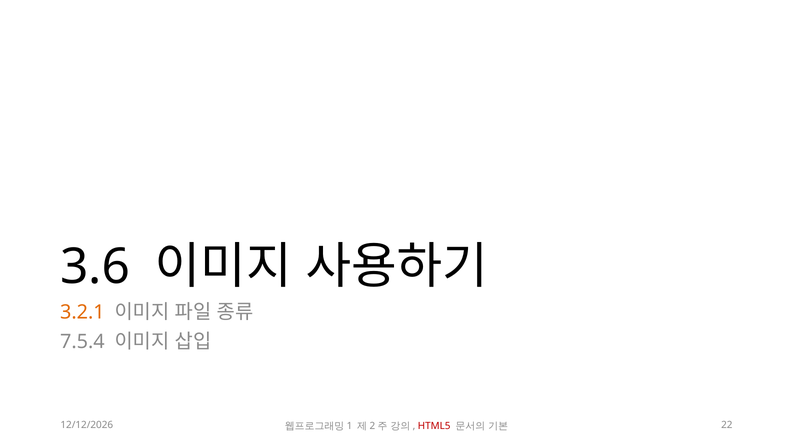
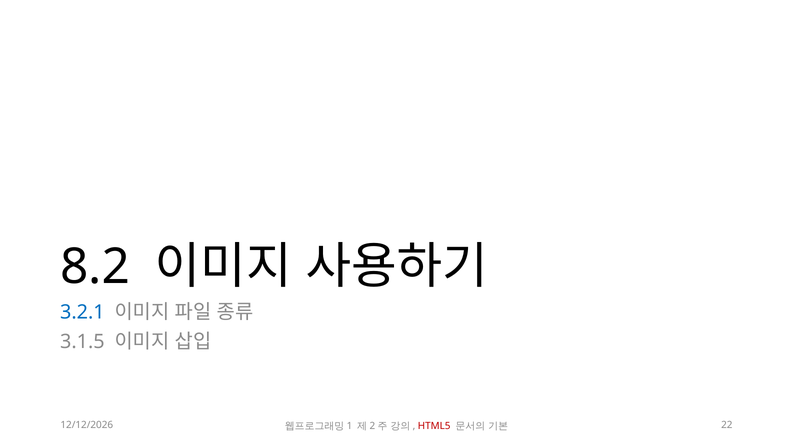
3.6: 3.6 -> 8.2 (95, 267)
3.2.1 colour: orange -> blue (82, 312)
7.5.4: 7.5.4 -> 3.1.5 (82, 342)
